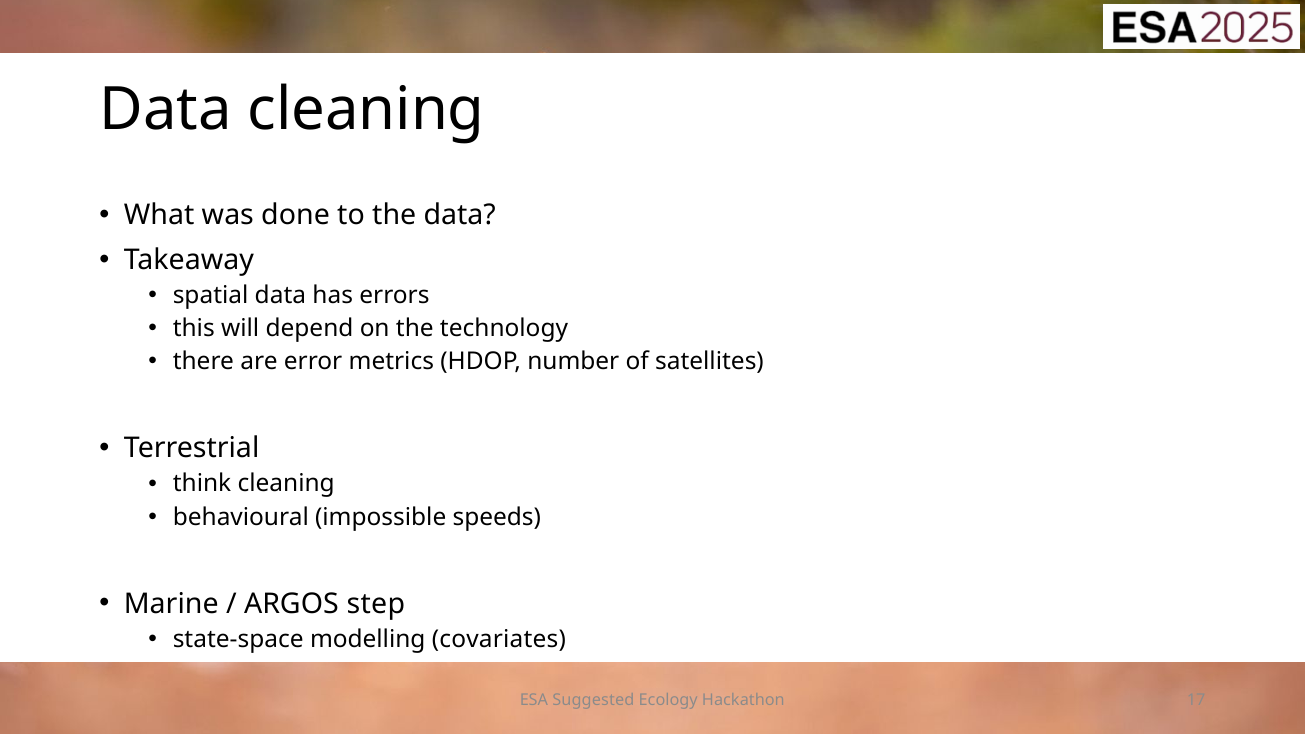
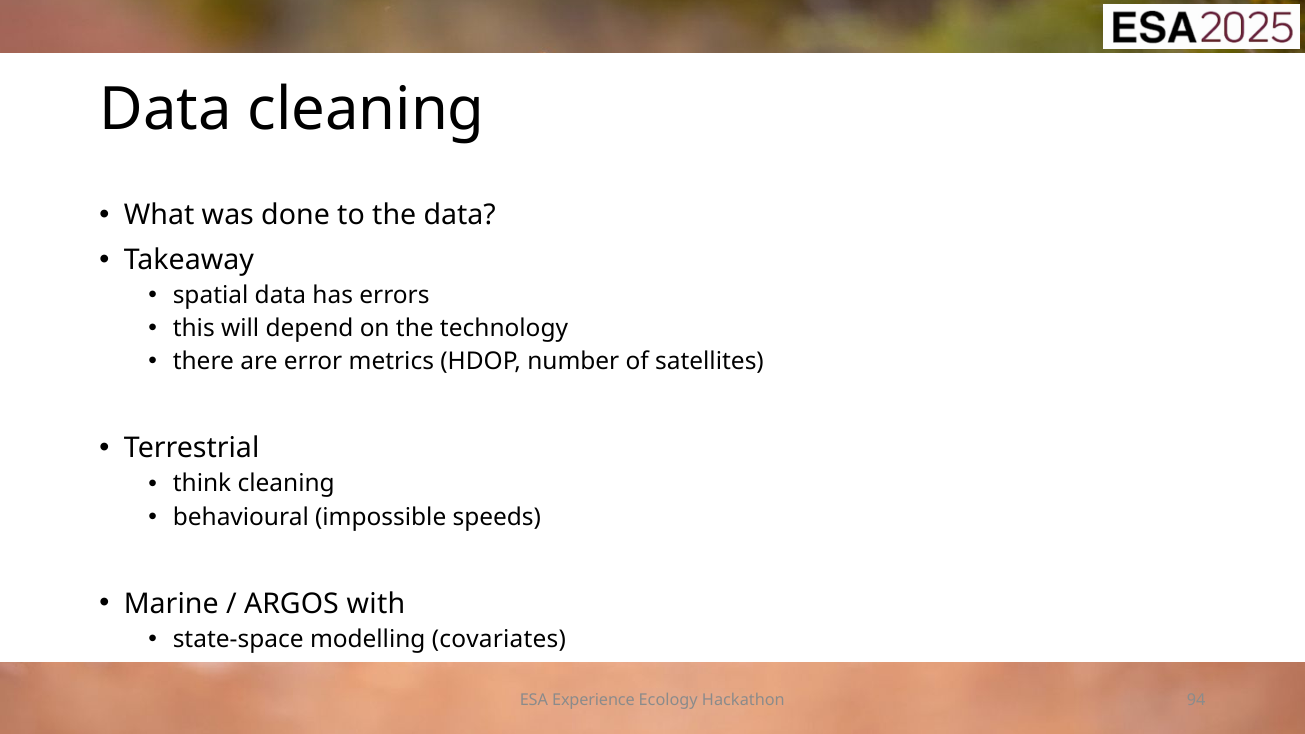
step: step -> with (376, 604)
Suggested: Suggested -> Experience (593, 700)
17: 17 -> 94 (1196, 700)
